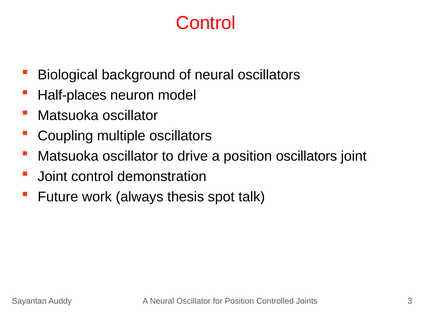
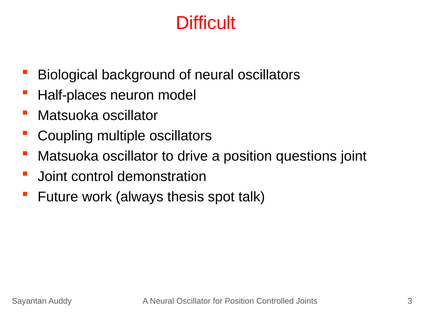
Control: Control -> Difficult (206, 23)
position oscillators: oscillators -> questions (306, 156)
